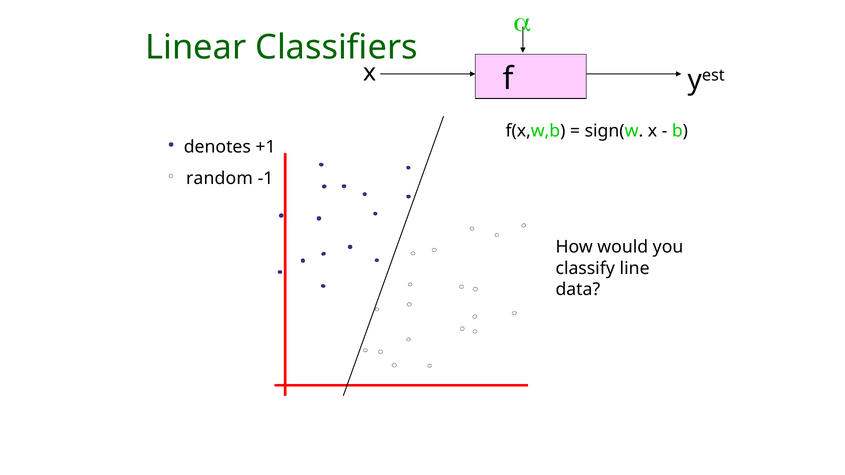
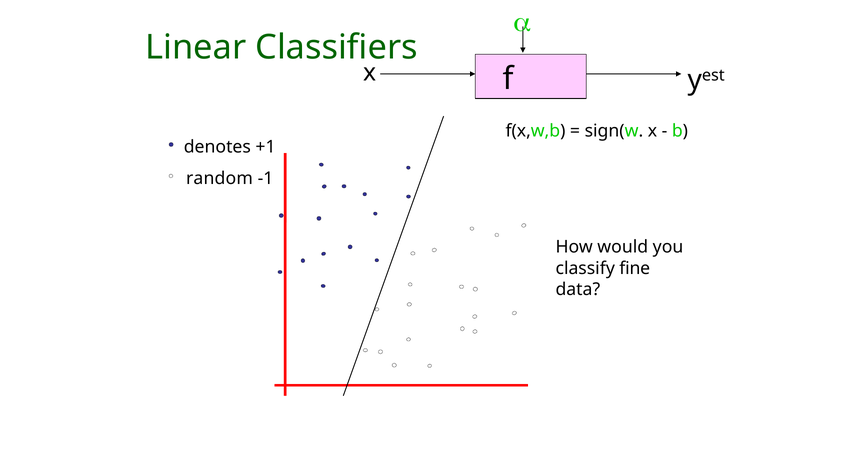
line: line -> fine (635, 268)
